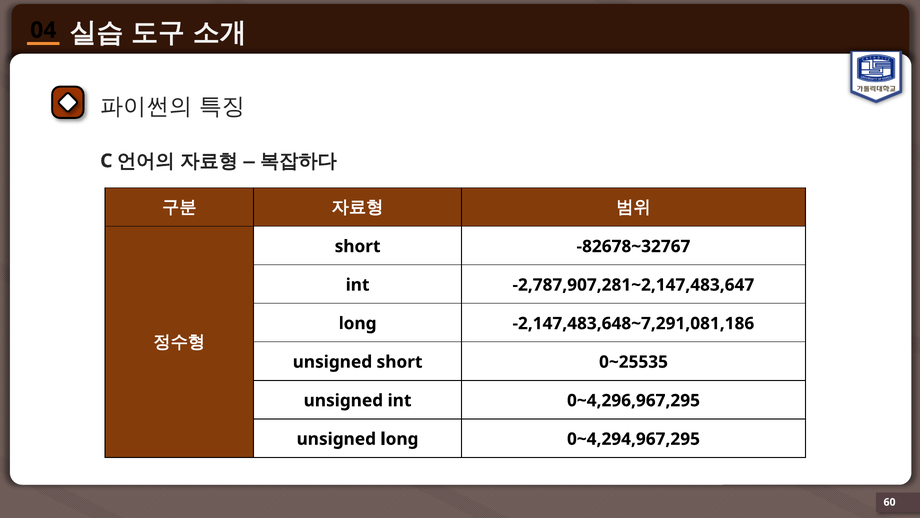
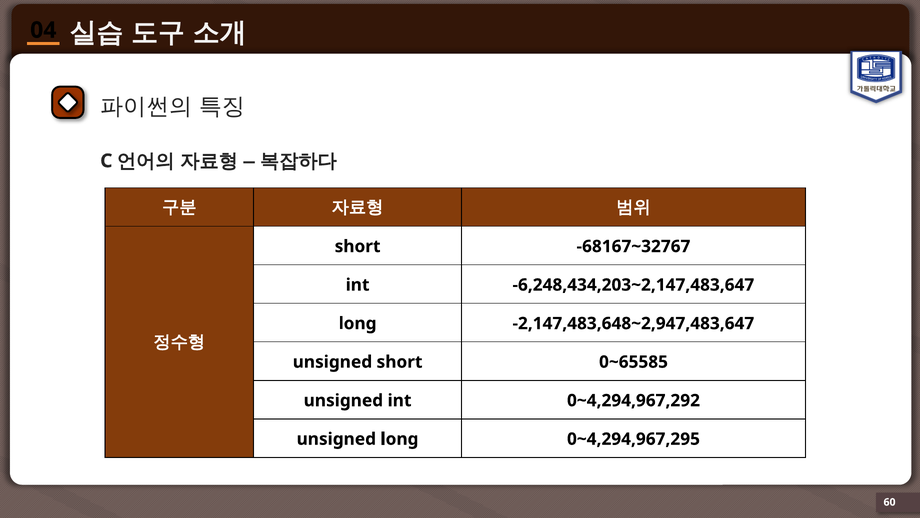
-82678~32767: -82678~32767 -> -68167~32767 (633, 246)
-2,787,907,281~2,147,483,647: -2,787,907,281~2,147,483,647 -> -6,248,434,203~2,147,483,647 (633, 285)
-2,147,483,648~7,291,081,186: -2,147,483,648~7,291,081,186 -> -2,147,483,648~2,947,483,647 (633, 323)
0~25535: 0~25535 -> 0~65585 (634, 362)
0~4,296,967,295: 0~4,296,967,295 -> 0~4,294,967,292 (633, 400)
